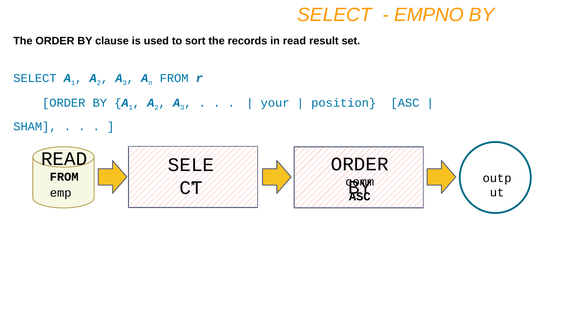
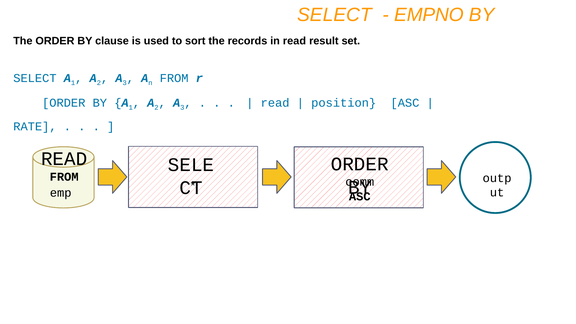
your: your -> read (275, 103)
SHAM: SHAM -> RATE (35, 126)
